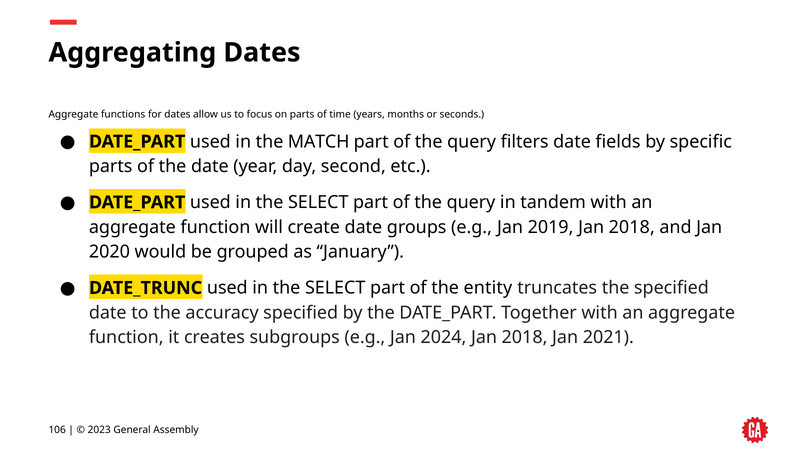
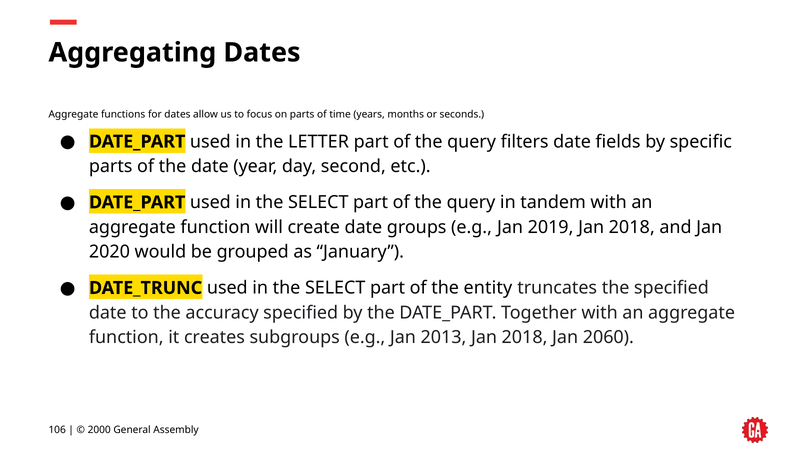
MATCH: MATCH -> LETTER (318, 142)
2024: 2024 -> 2013 (443, 338)
2021: 2021 -> 2060 (608, 338)
2023: 2023 -> 2000 (99, 430)
